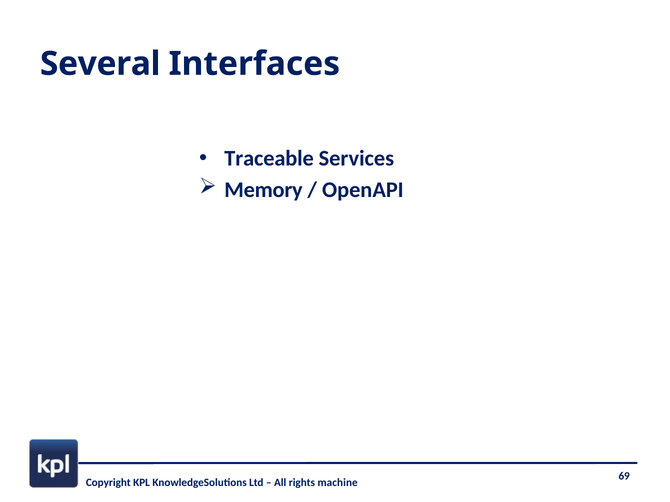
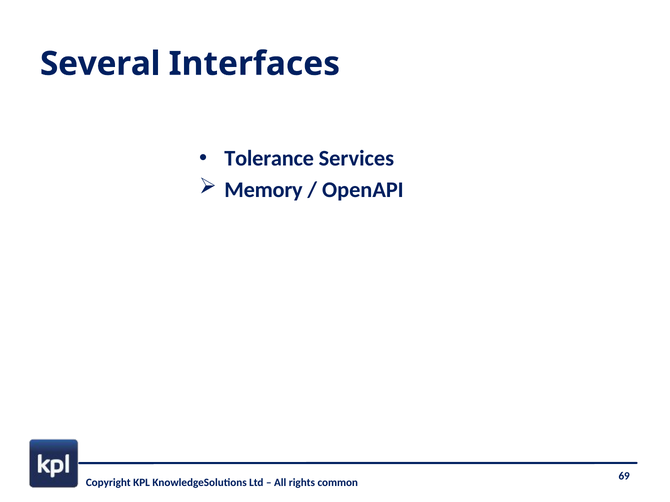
Traceable: Traceable -> Tolerance (269, 159)
machine: machine -> common (338, 483)
